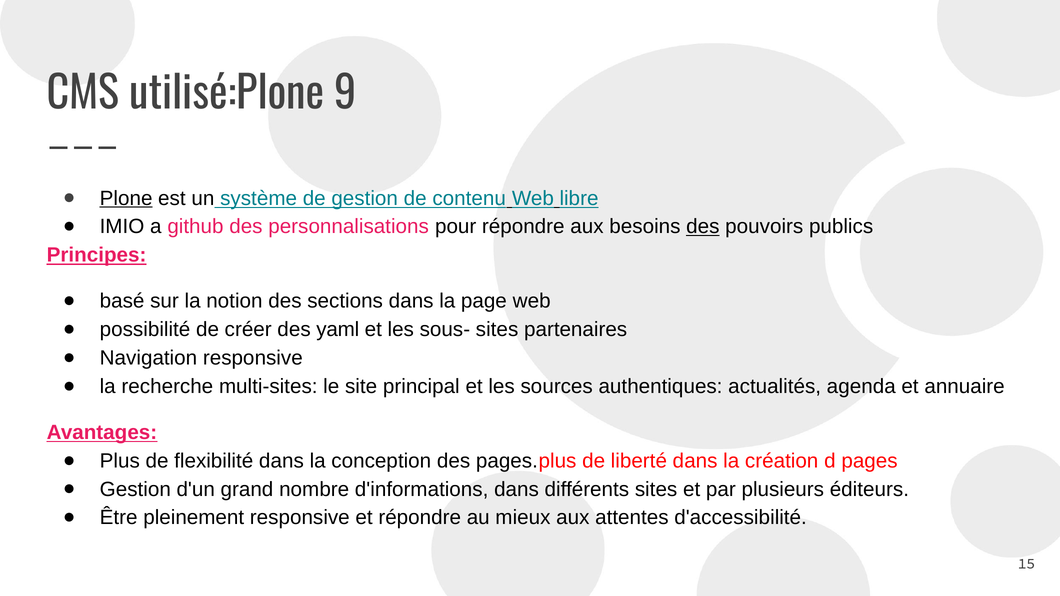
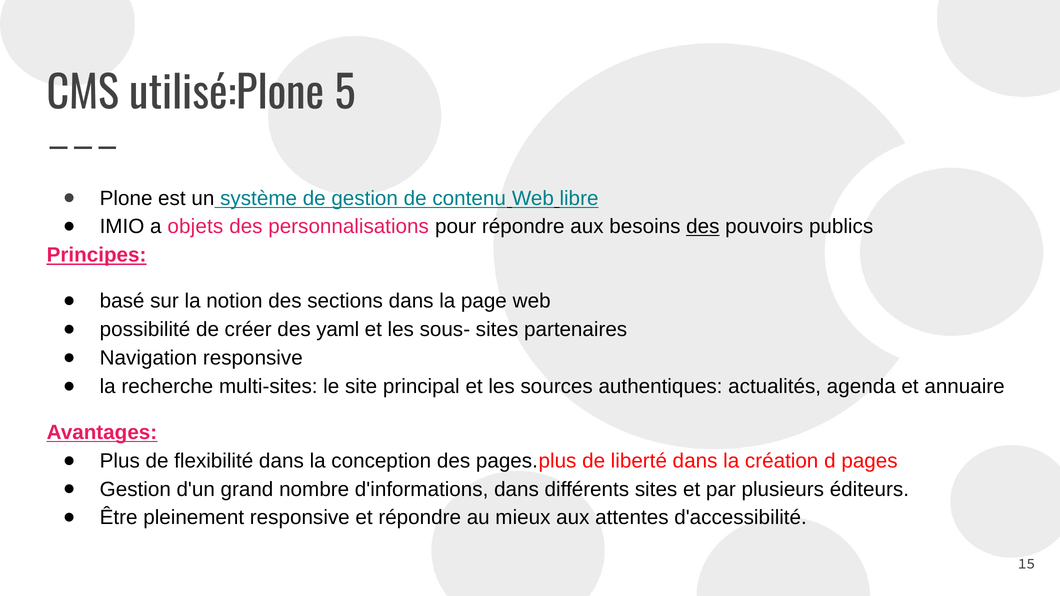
9: 9 -> 5 (345, 94)
Plone underline: present -> none (126, 198)
github: github -> objets (195, 227)
